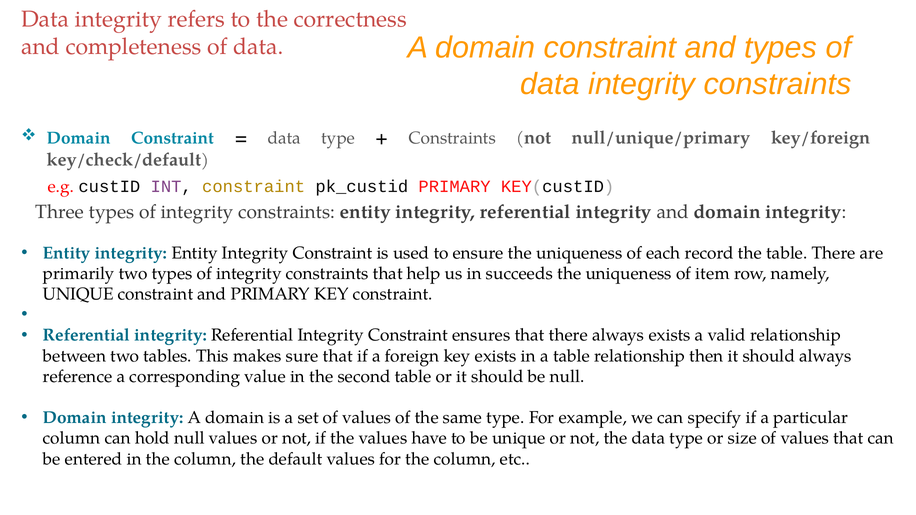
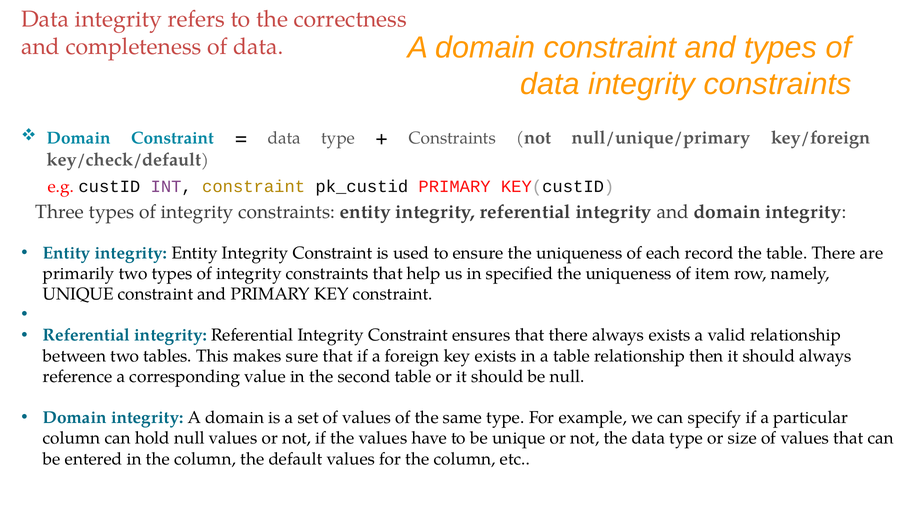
succeeds: succeeds -> specified (519, 274)
